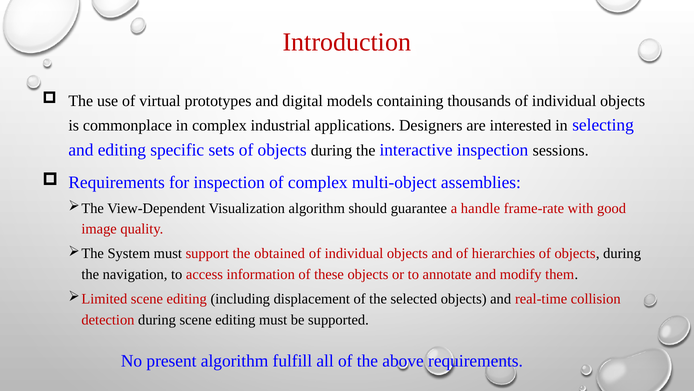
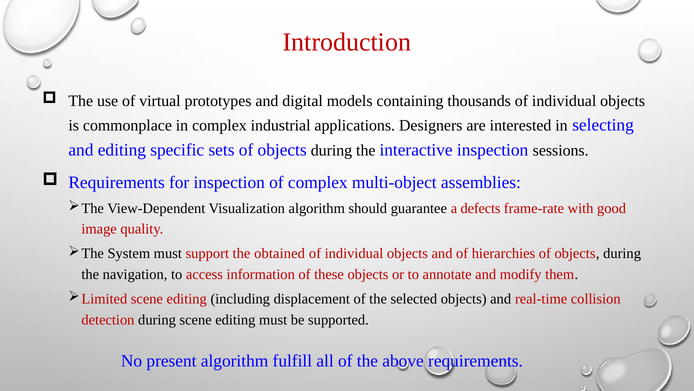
handle: handle -> defects (481, 208)
